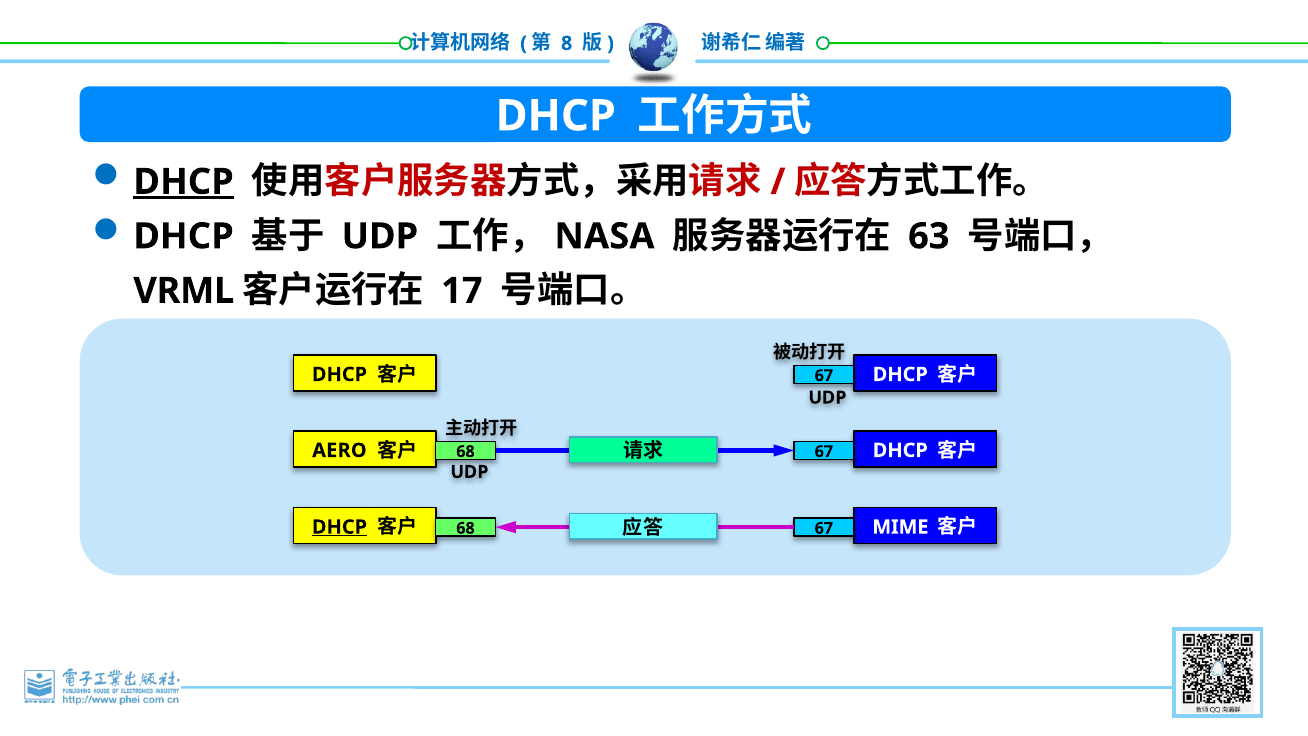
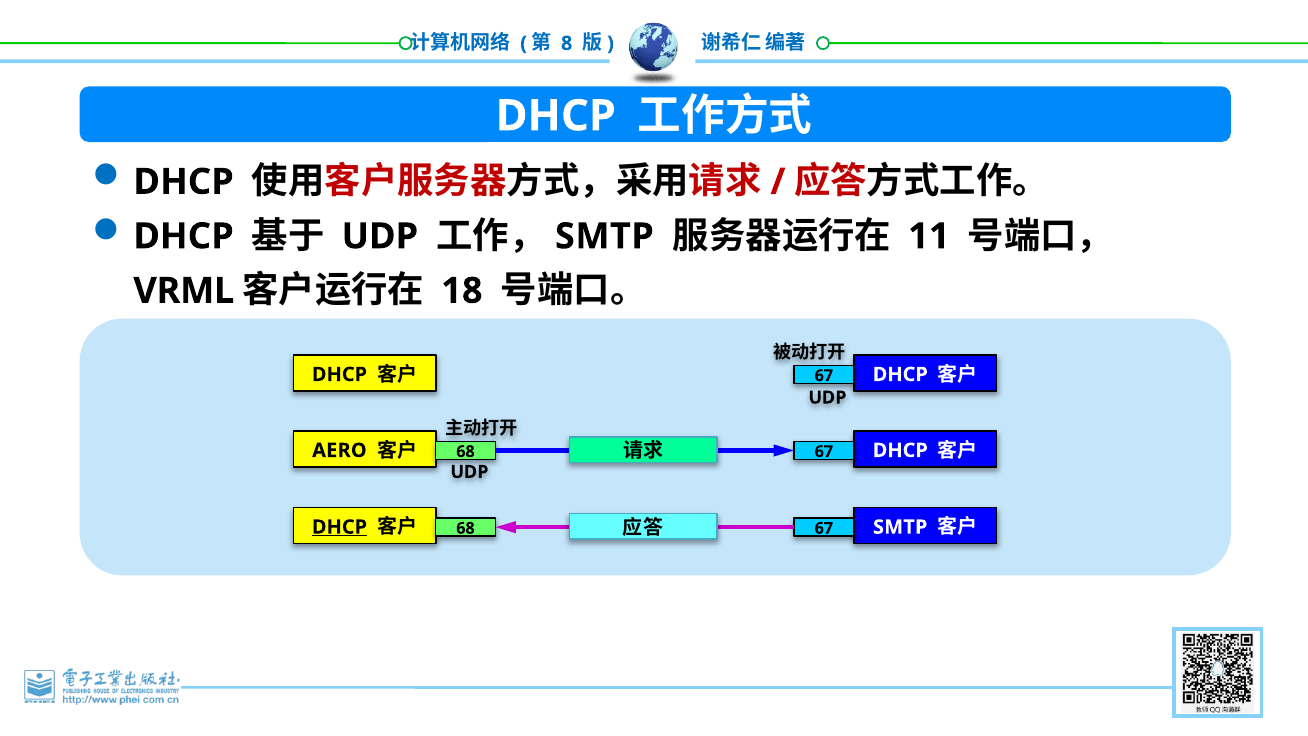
DHCP underline: present -> none (184, 182)
NASA: NASA -> SMTP (604, 236)
63: 63 -> 11 (929, 236)
17: 17 -> 18 (462, 291)
MIME: MIME -> SMTP (900, 527)
